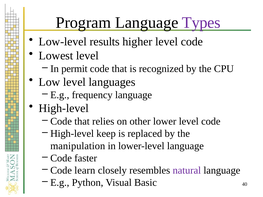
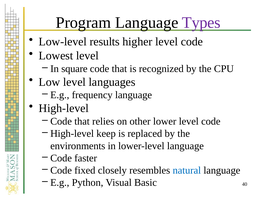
permit: permit -> square (74, 69)
manipulation: manipulation -> environments (78, 146)
learn: learn -> fixed (85, 171)
natural colour: purple -> blue (187, 171)
